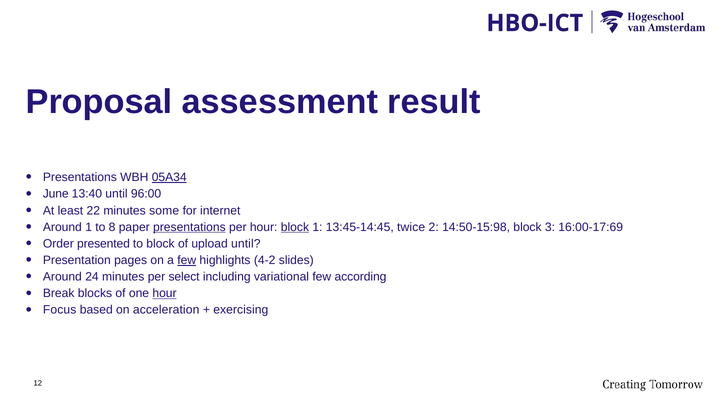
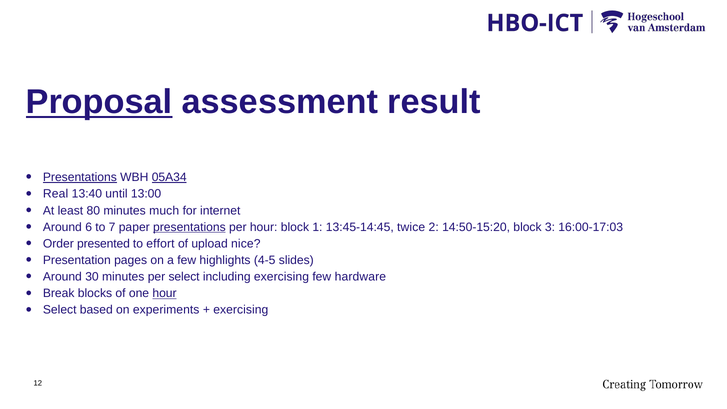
Proposal underline: none -> present (99, 102)
Presentations underline: none -> present (80, 177)
June: June -> Real (56, 194)
96:00: 96:00 -> 13:00 (146, 194)
22: 22 -> 80 (93, 211)
some: some -> much (164, 211)
Around 1: 1 -> 6 (89, 227)
8: 8 -> 7 (112, 227)
block underline: present -> none (295, 227)
14:50-15:98: 14:50-15:98 -> 14:50-15:20 (476, 227)
16:00-17:69: 16:00-17:69 -> 16:00-17:03 (591, 227)
to block: block -> effort (160, 244)
upload until: until -> nice (246, 244)
few underline: present -> none (187, 260)
4-2: 4-2 -> 4-5 (265, 260)
24: 24 -> 30 (92, 277)
including variational: variational -> exercising (281, 277)
according: according -> hardware (360, 277)
Focus: Focus -> Select (60, 310)
acceleration: acceleration -> experiments (166, 310)
